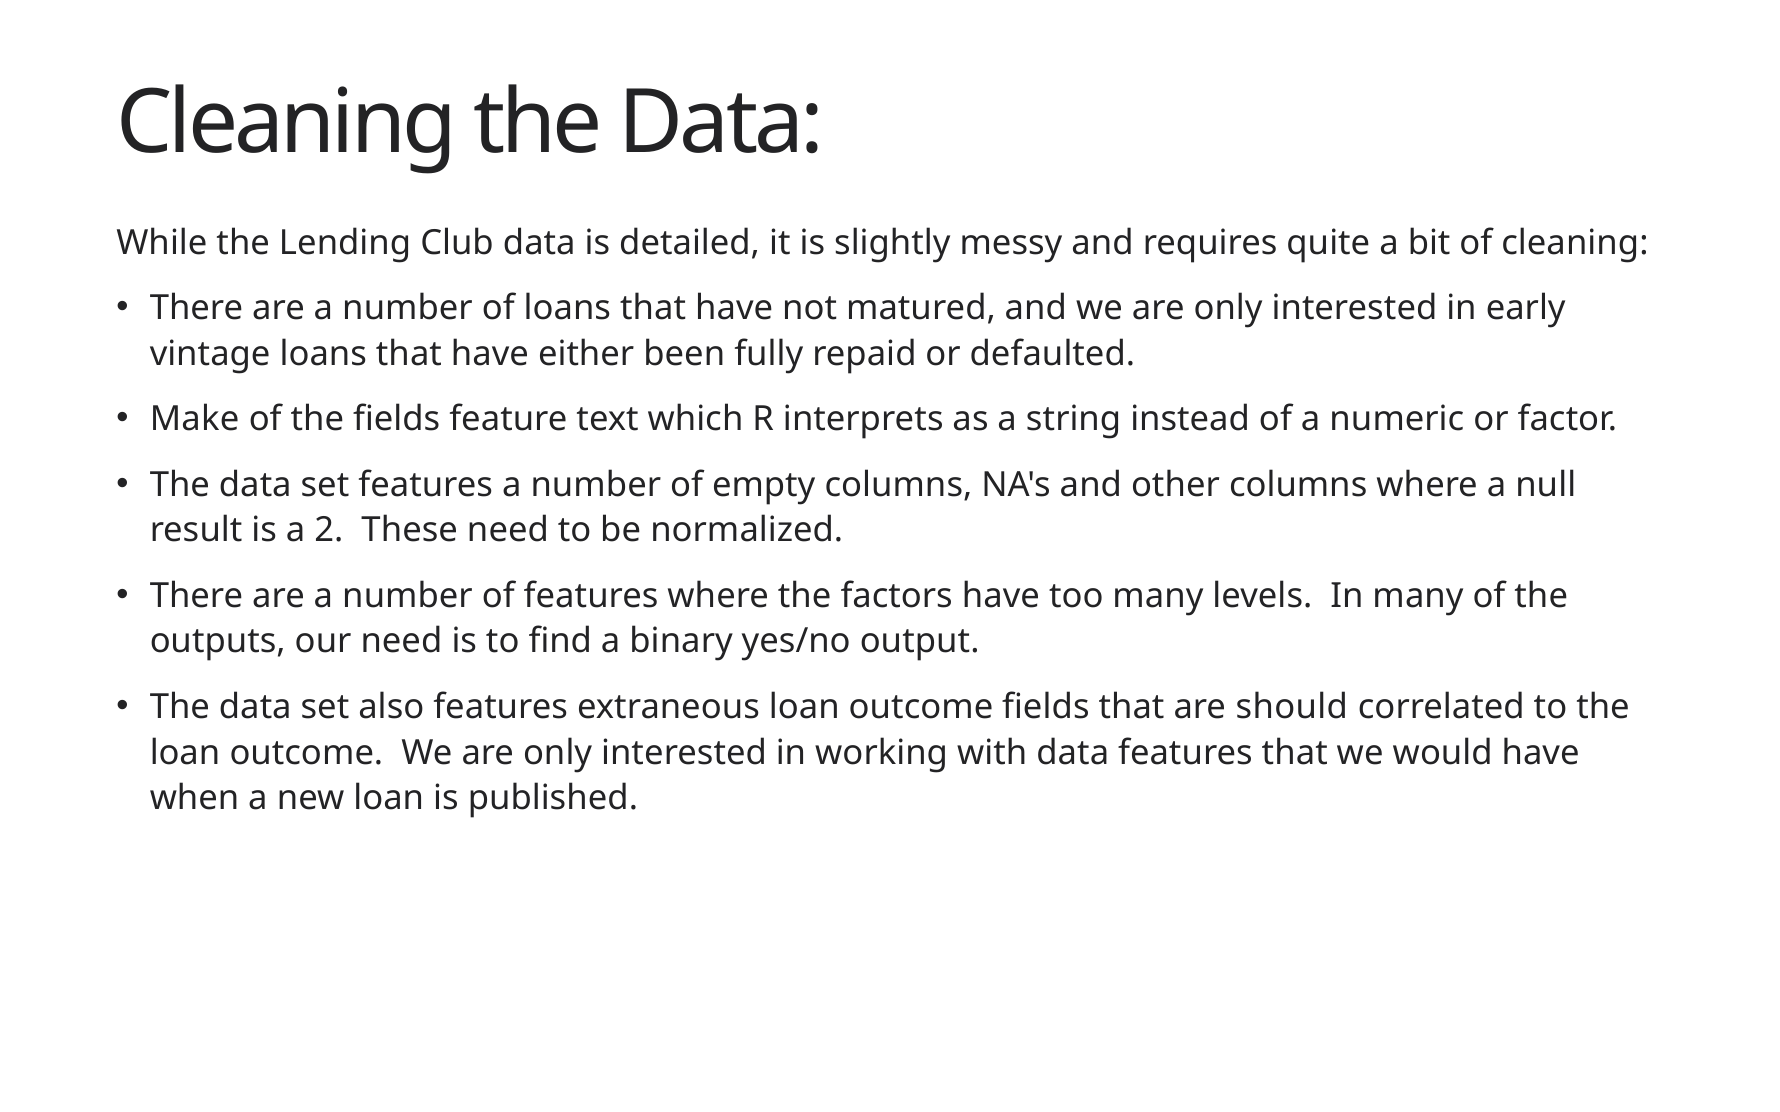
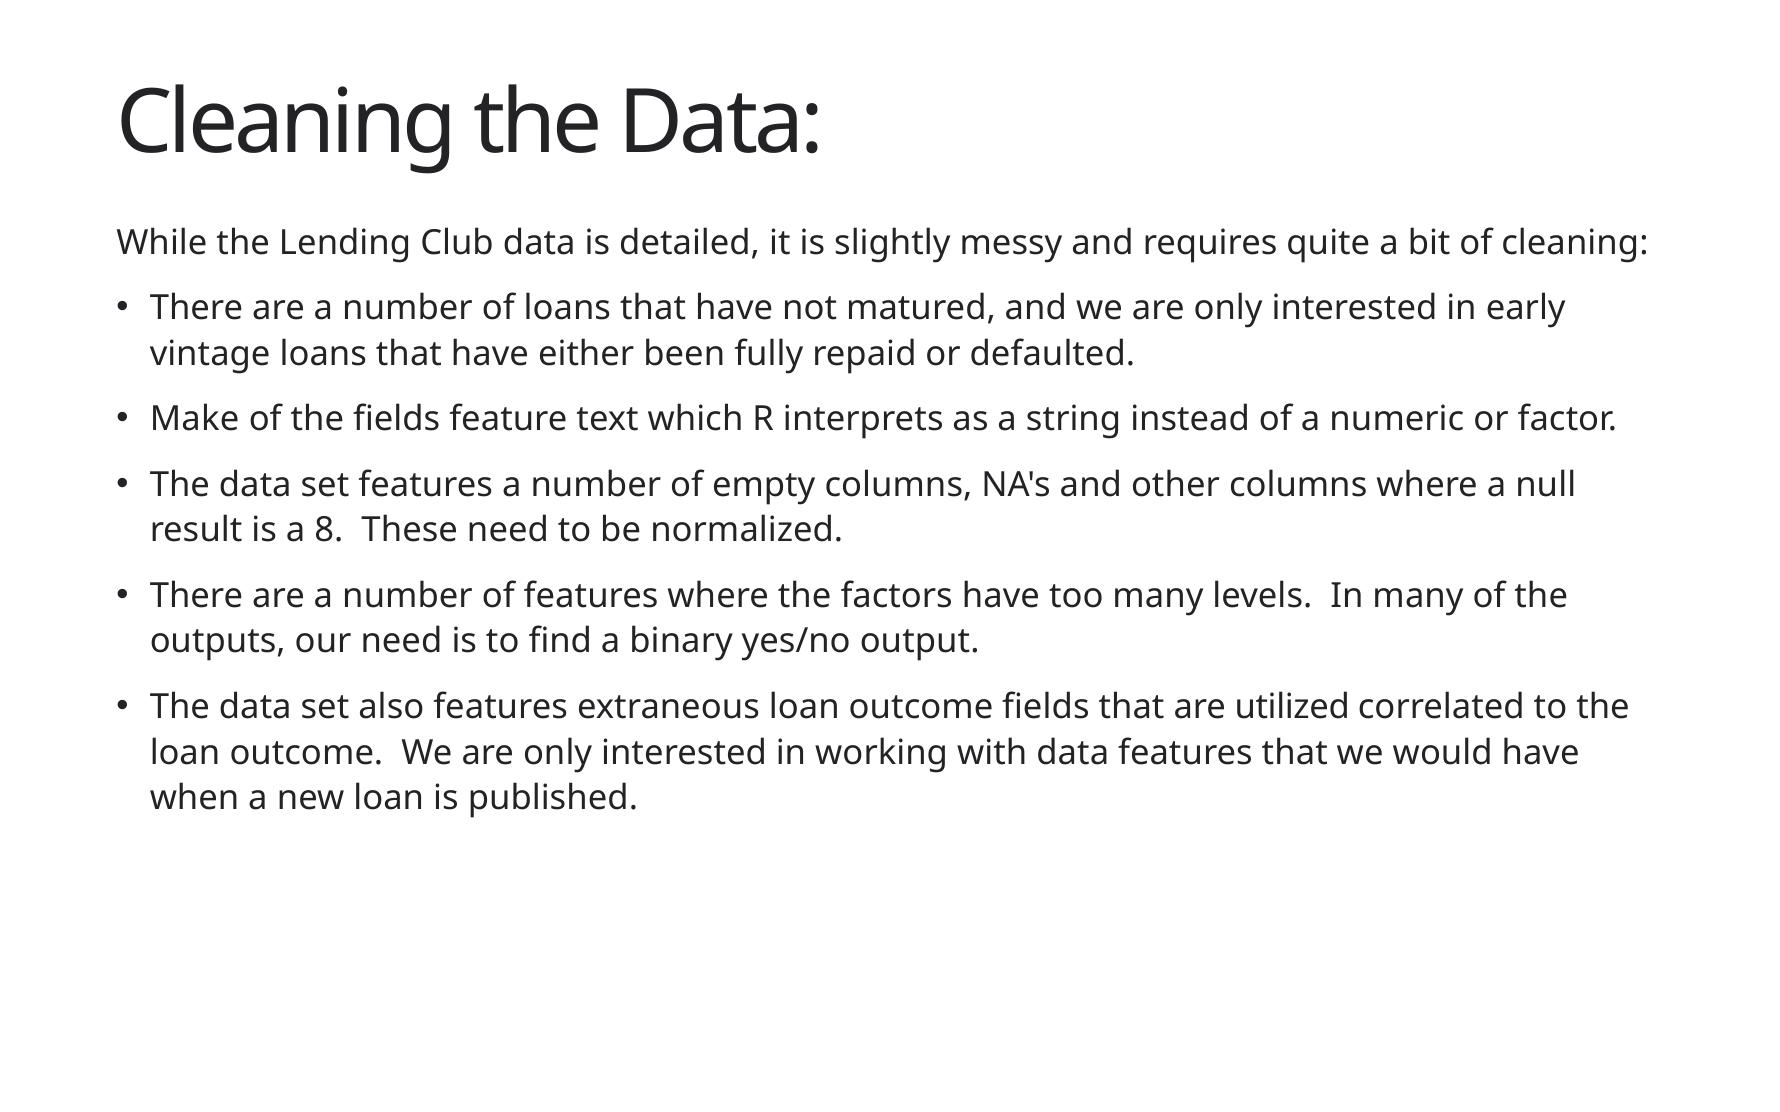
2: 2 -> 8 (329, 531)
should: should -> utilized (1292, 707)
